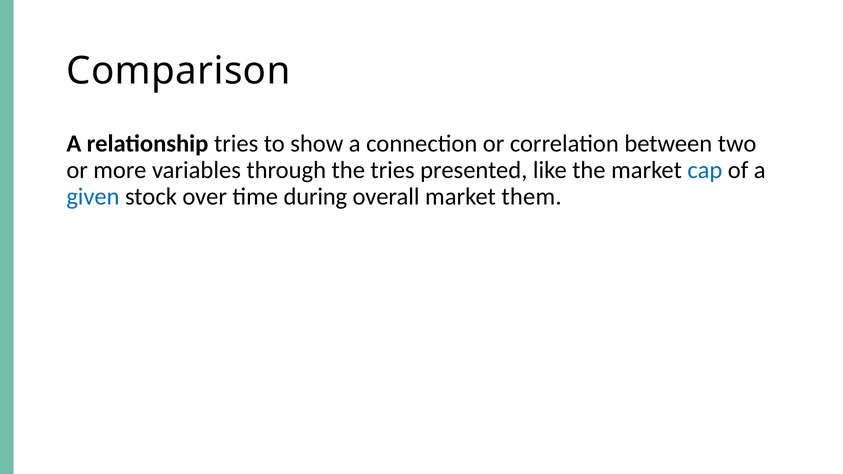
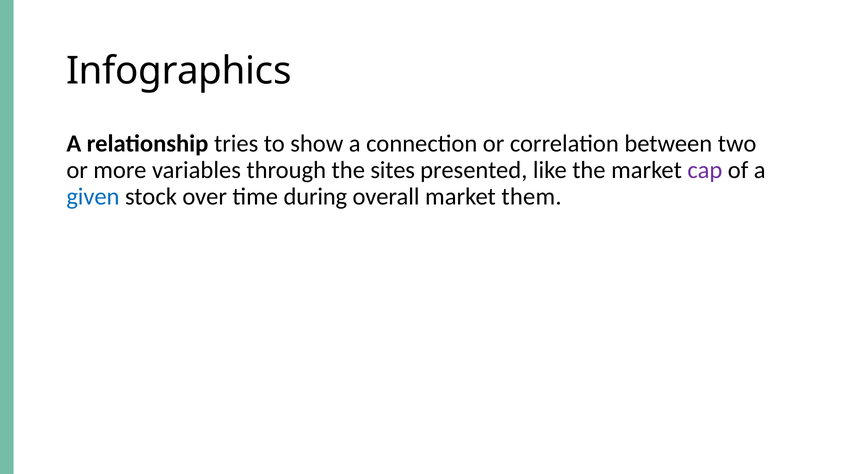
Comparison: Comparison -> Infographics (179, 71)
the tries: tries -> sites (393, 170)
cap colour: blue -> purple (705, 170)
